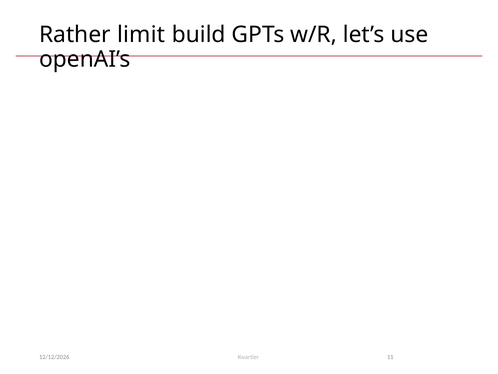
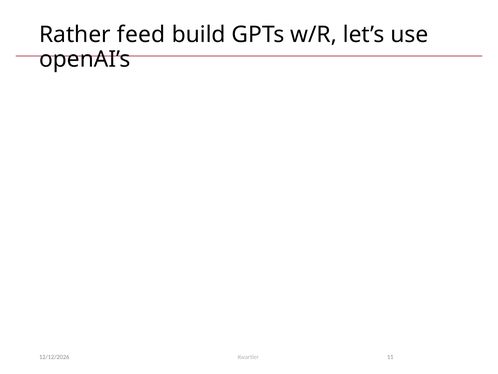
limit: limit -> feed (141, 35)
